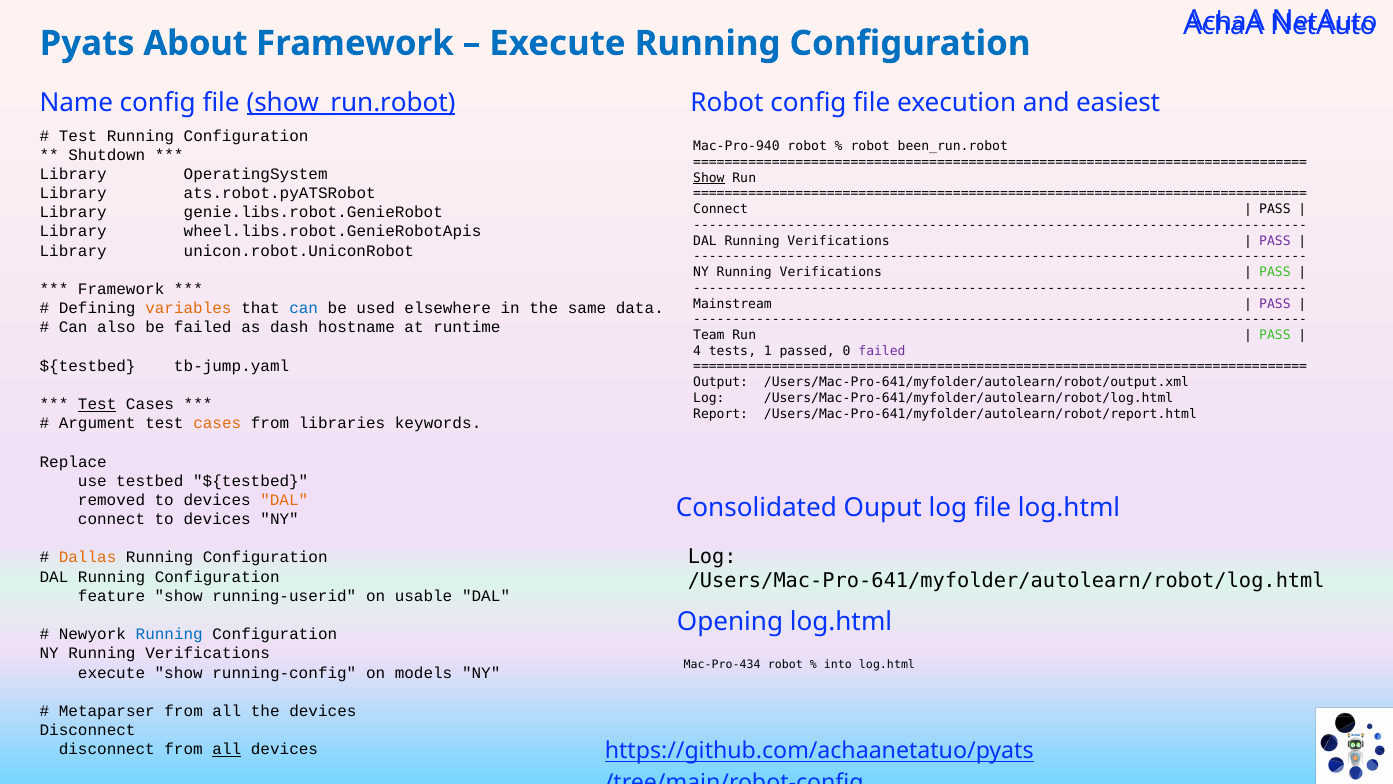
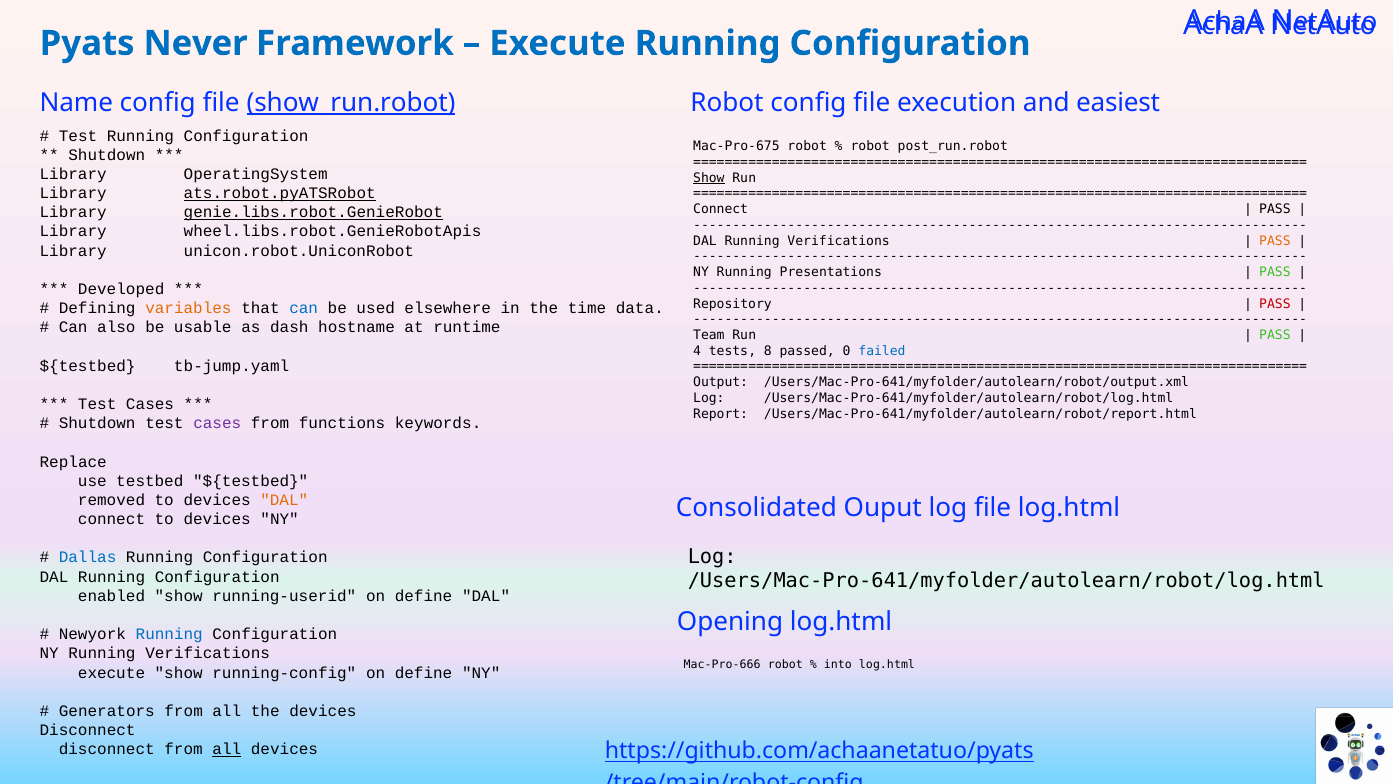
About: About -> Never (196, 43)
Mac-Pro-940: Mac-Pro-940 -> Mac-Pro-675 (736, 146)
been_run.robot: been_run.robot -> post_run.robot (953, 146)
ats.robot.pyATSRobot underline: none -> present (280, 193)
genie.libs.robot.GenieRobot underline: none -> present (313, 212)
PASS colour: purple -> orange (1275, 241)
Verifications: Verifications -> Presentations (831, 272)
Framework: Framework -> Developed (121, 289)
Mainstream: Mainstream -> Repository (732, 304)
PASS colour: purple -> red (1275, 304)
same: same -> time (587, 308)
be failed: failed -> usable (203, 327)
1: 1 -> 8 (768, 351)
failed colour: purple -> blue (882, 351)
Test underline: present -> none (97, 404)
Argument: Argument -> Shutdown (97, 423)
cases colour: orange -> purple (217, 423)
libraries: libraries -> functions (342, 423)
Dallas colour: orange -> blue (88, 557)
feature: feature -> enabled (112, 596)
usable: usable -> define (424, 596)
Mac-Pro-434: Mac-Pro-434 -> Mac-Pro-666 (722, 664)
running-config on models: models -> define (424, 672)
Metaparser: Metaparser -> Generators (107, 711)
